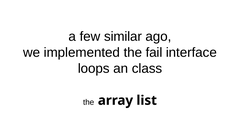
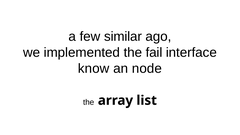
loops: loops -> know (94, 68)
class: class -> node (147, 68)
